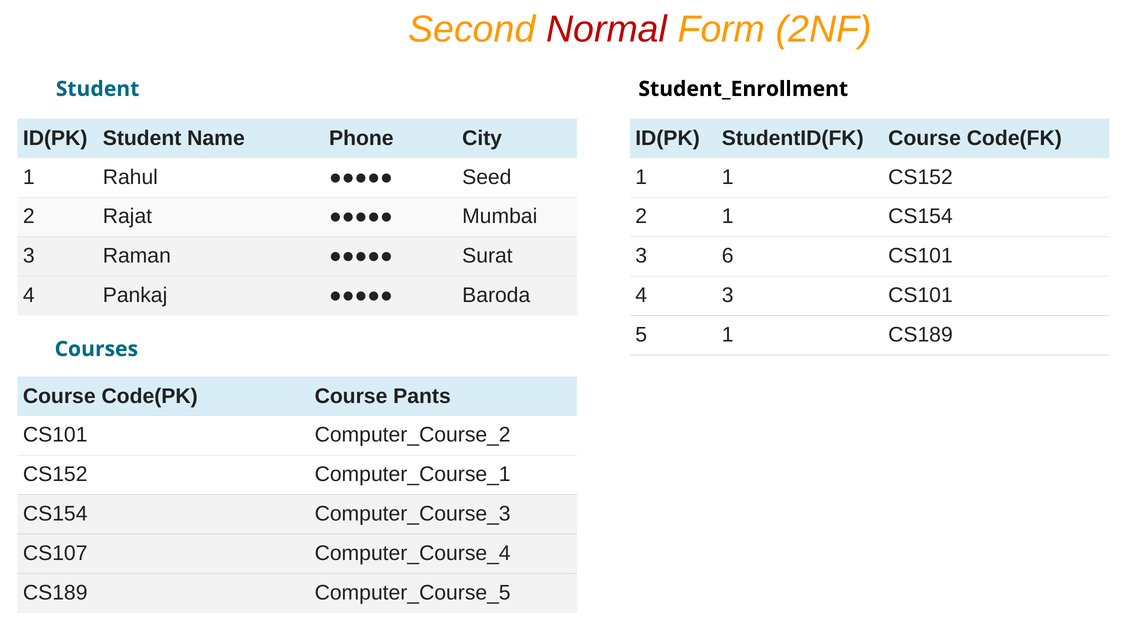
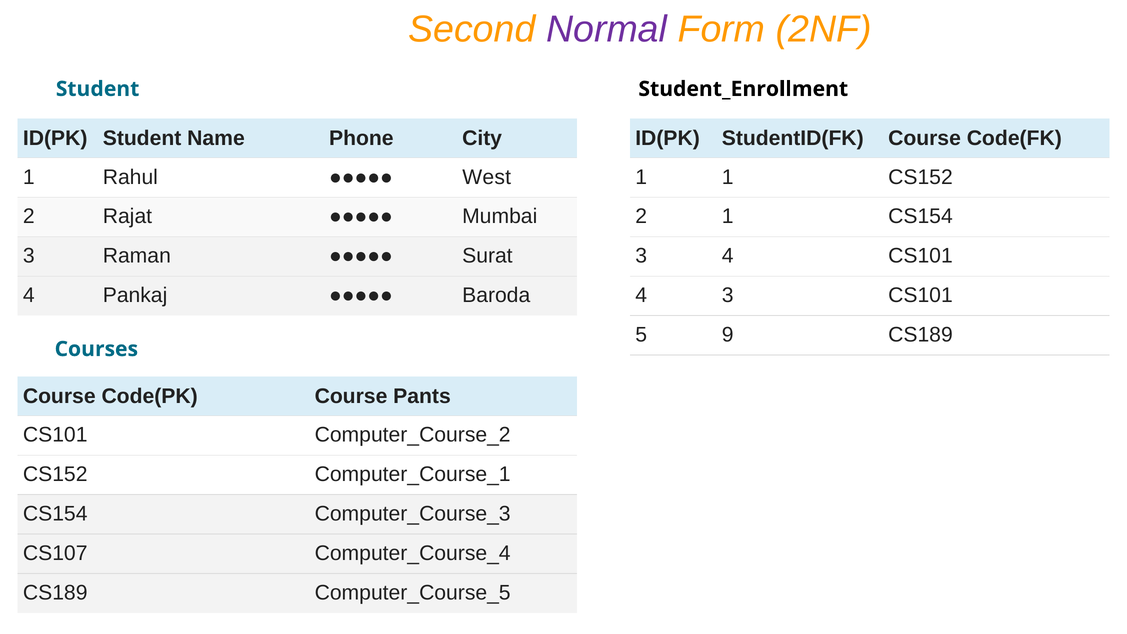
Normal colour: red -> purple (607, 29)
Seed: Seed -> West (487, 177)
3 6: 6 -> 4 (728, 256)
5 1: 1 -> 9 (728, 335)
